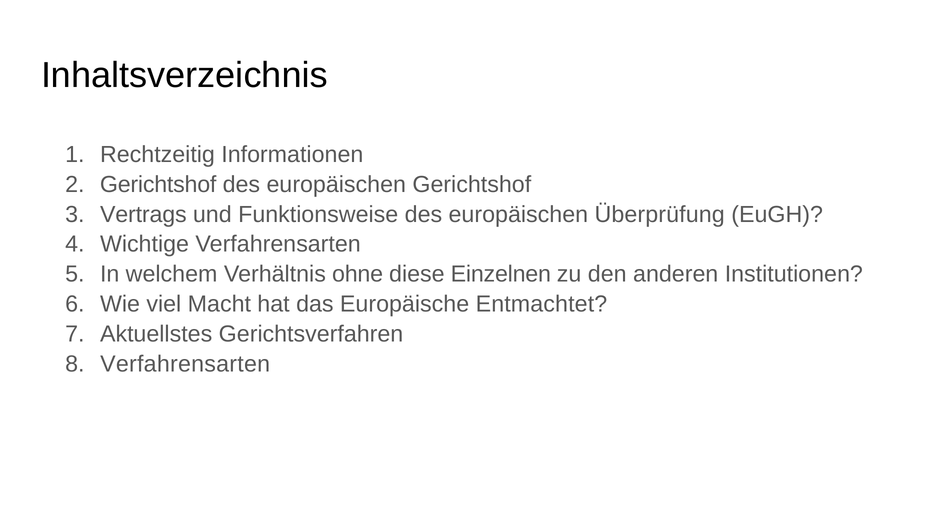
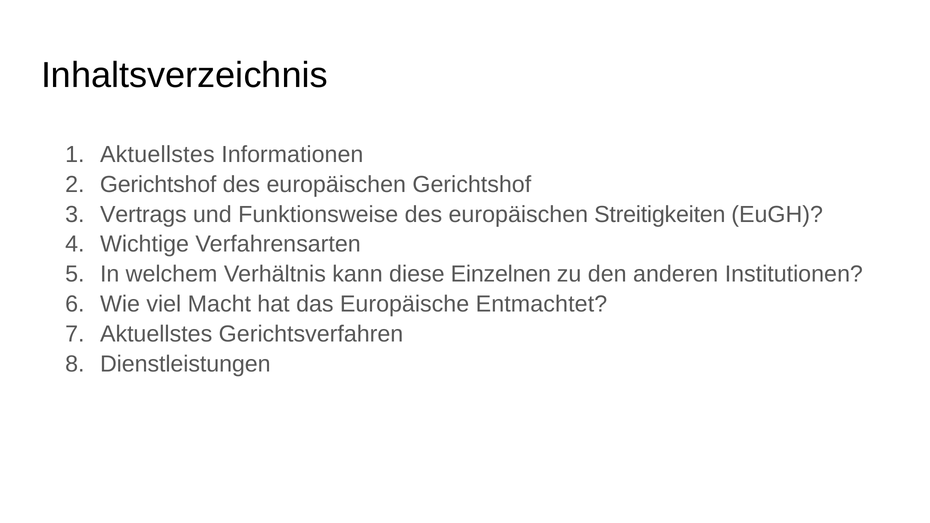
Rechtzeitig: Rechtzeitig -> Aktuellstes (157, 155)
Überprüfung: Überprüfung -> Streitigkeiten (660, 214)
ohne: ohne -> kann (357, 274)
Verfahrensarten: Verfahrensarten -> Dienstleistungen (185, 364)
